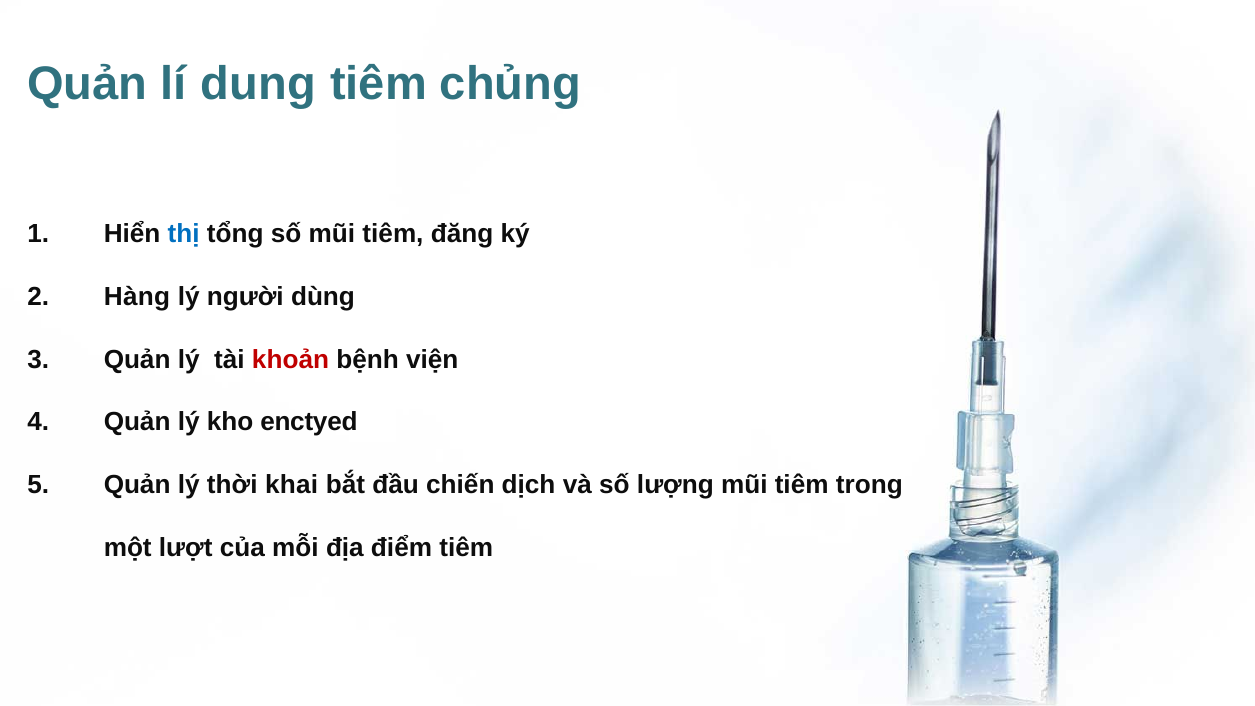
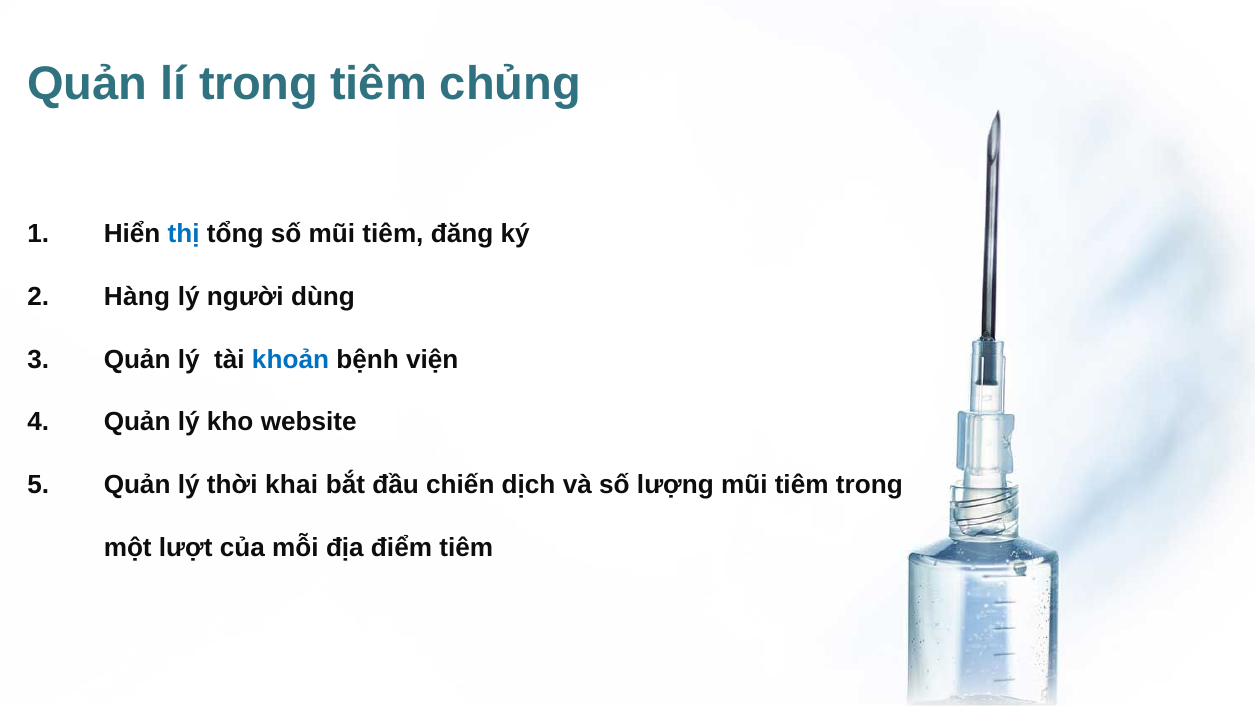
lí dung: dung -> trong (259, 84)
khoản colour: red -> blue (291, 360)
enctyed: enctyed -> website (309, 422)
